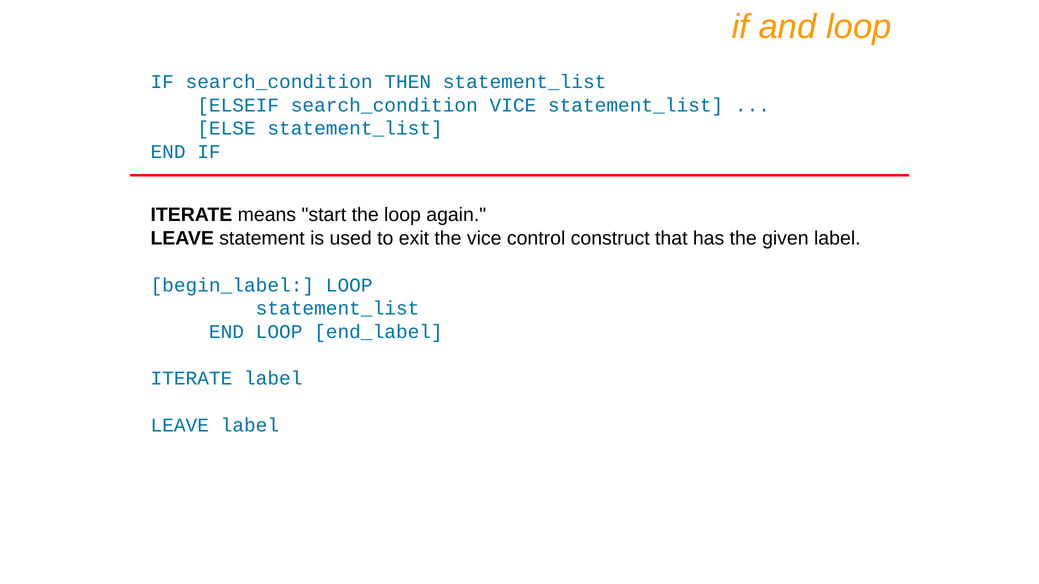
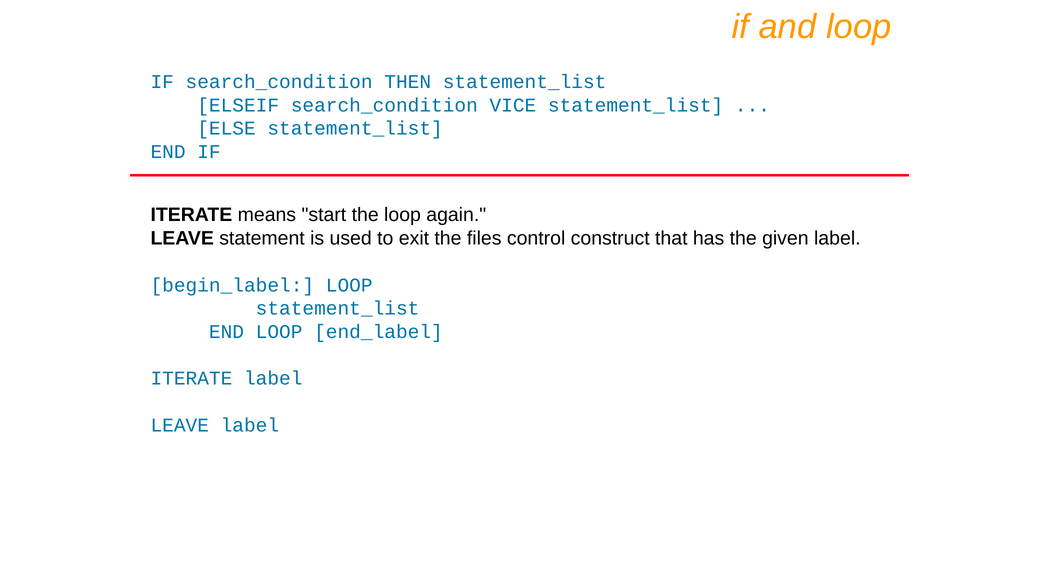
the vice: vice -> files (484, 238)
